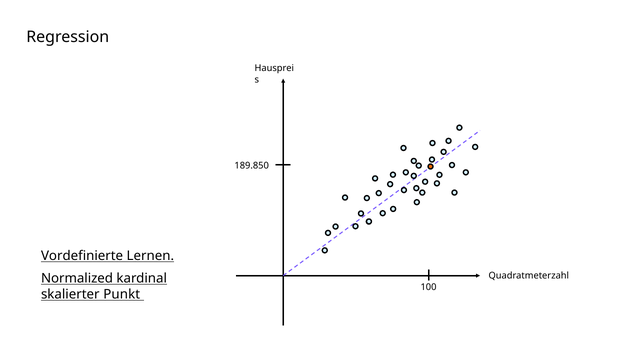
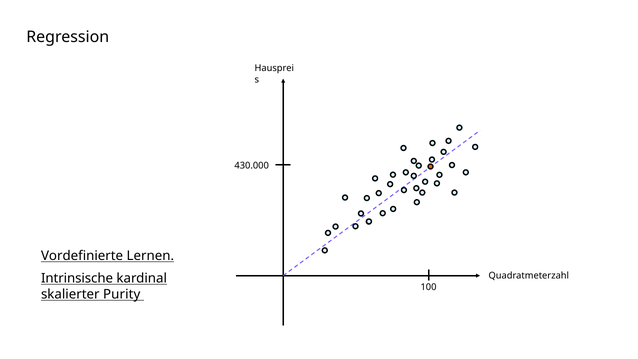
189.850: 189.850 -> 430.000 (252, 166)
Normalized: Normalized -> Intrinsische (77, 278)
Punkt: Punkt -> Purity (122, 294)
